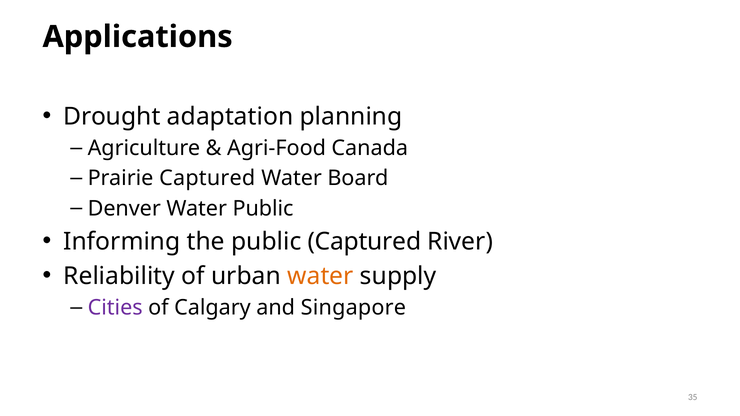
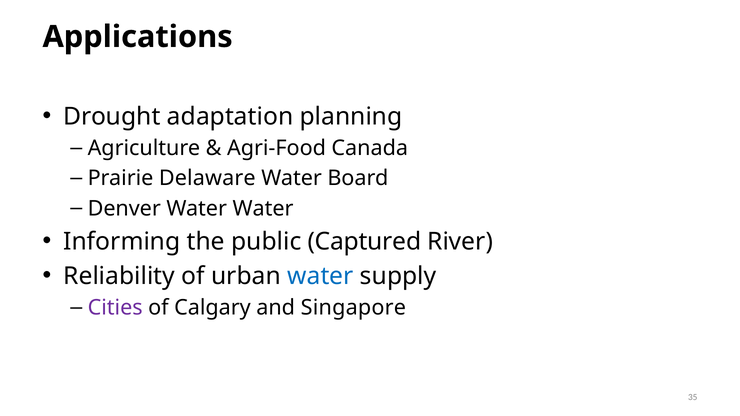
Prairie Captured: Captured -> Delaware (207, 178)
Water Public: Public -> Water (263, 209)
water colour: orange -> blue (320, 276)
